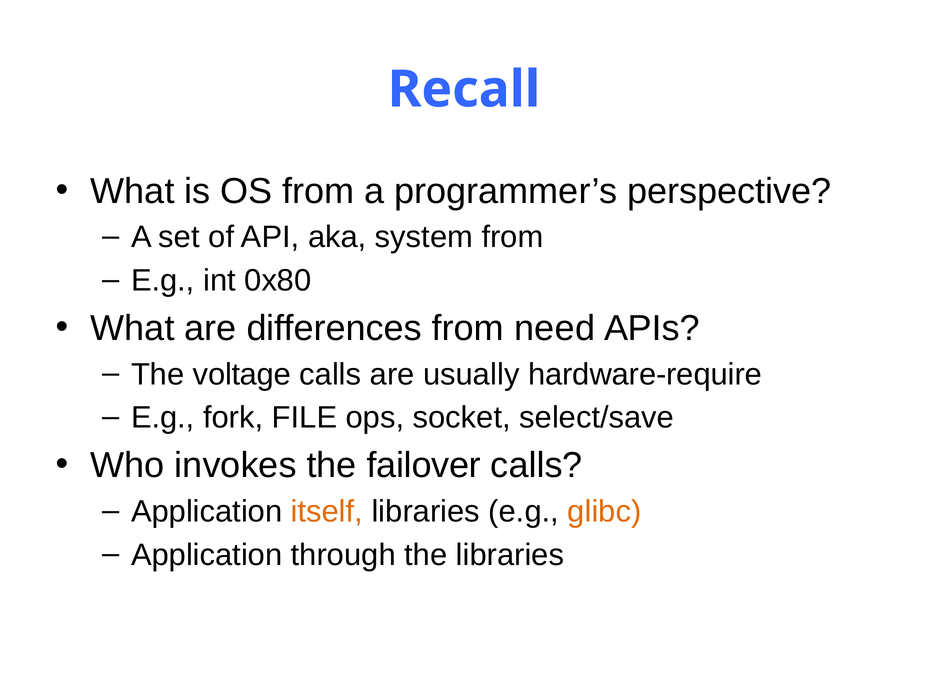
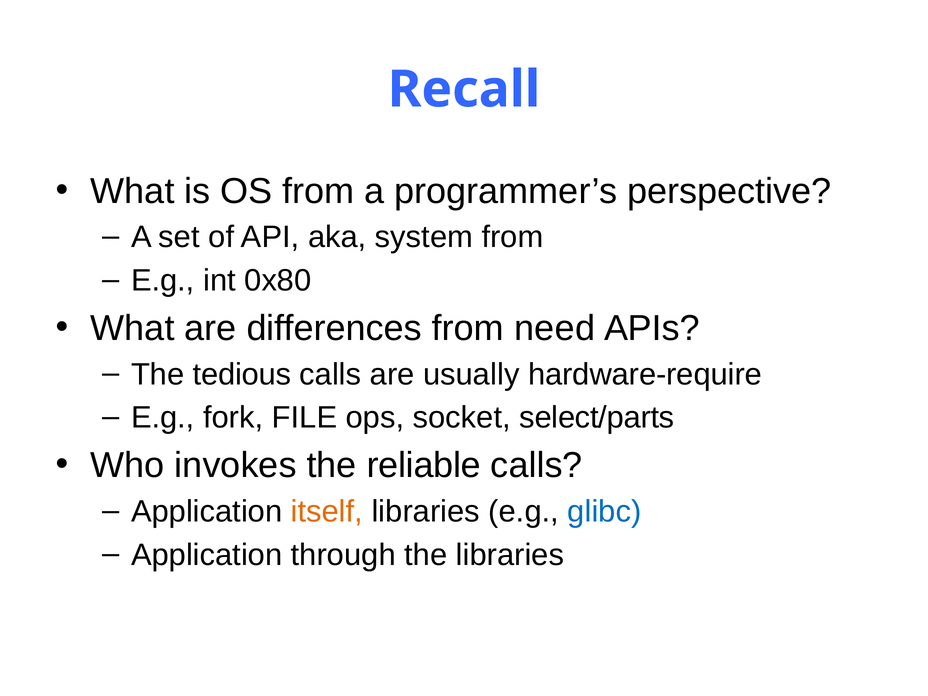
voltage: voltage -> tedious (242, 374)
select/save: select/save -> select/parts (597, 418)
failover: failover -> reliable (424, 466)
glibc colour: orange -> blue (604, 512)
